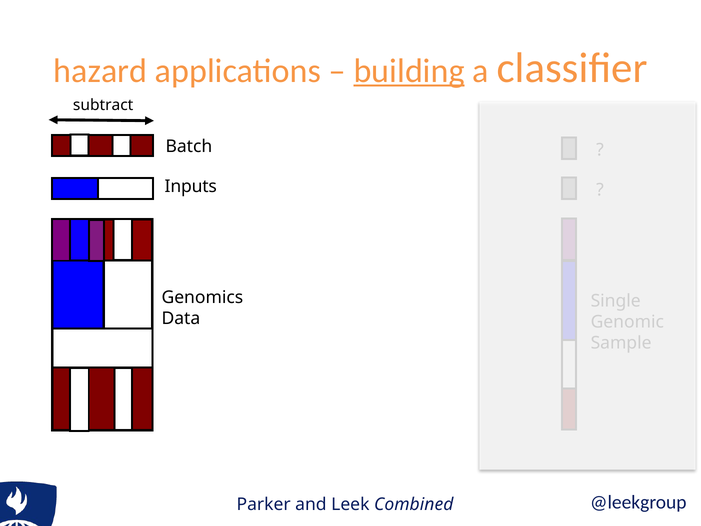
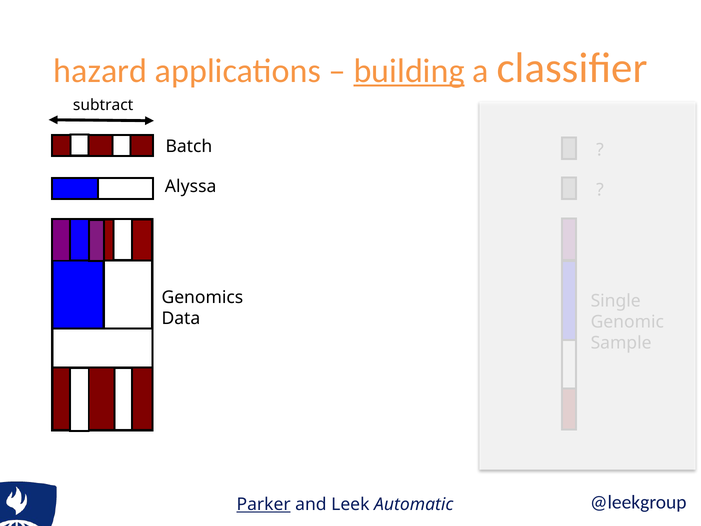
Inputs: Inputs -> Alyssa (191, 186)
Parker underline: none -> present (264, 504)
Combined: Combined -> Automatic (414, 504)
